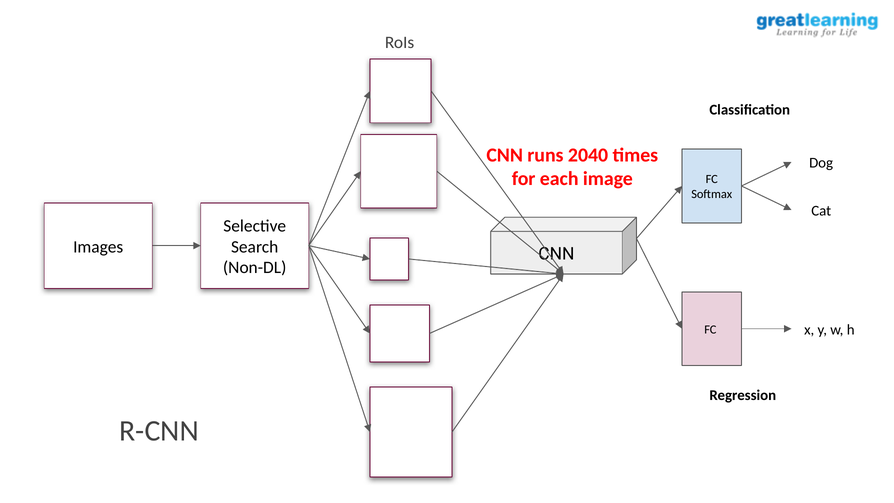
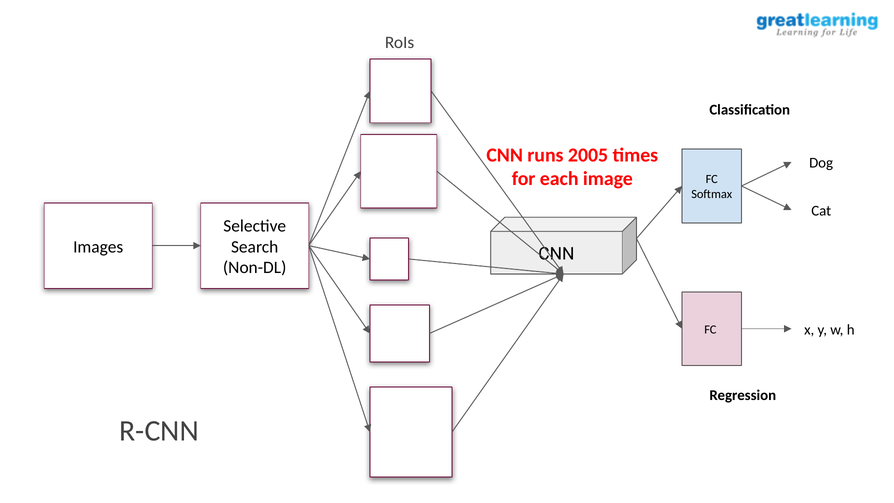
2040: 2040 -> 2005 (588, 155)
